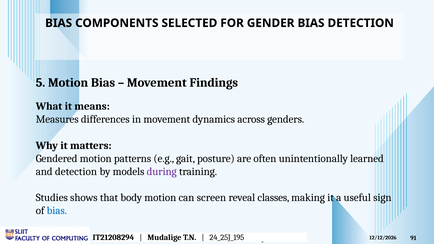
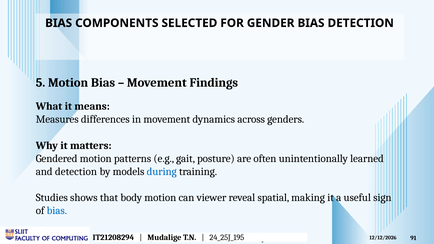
during colour: purple -> blue (162, 172)
screen: screen -> viewer (212, 198)
classes: classes -> spatial (273, 198)
